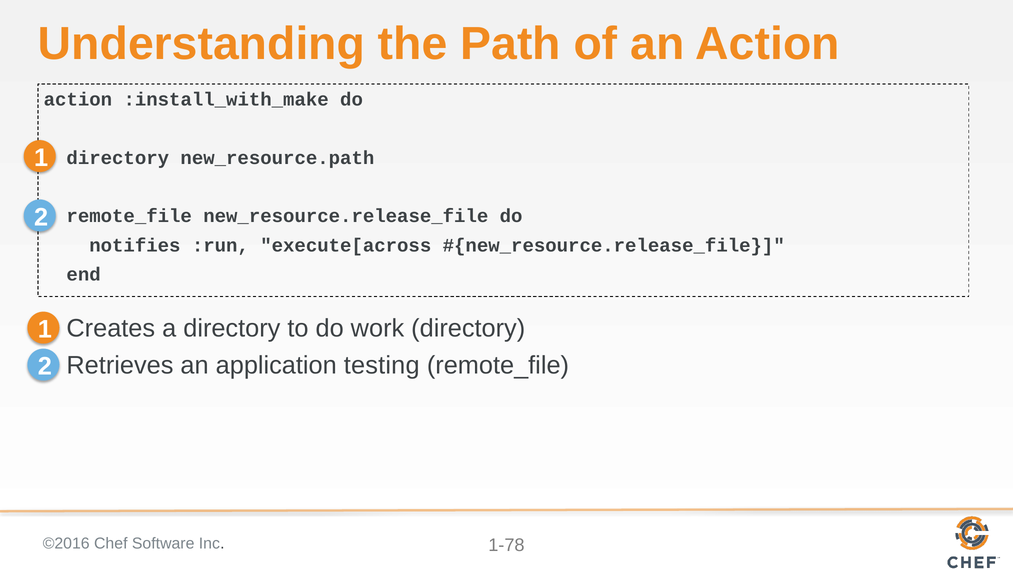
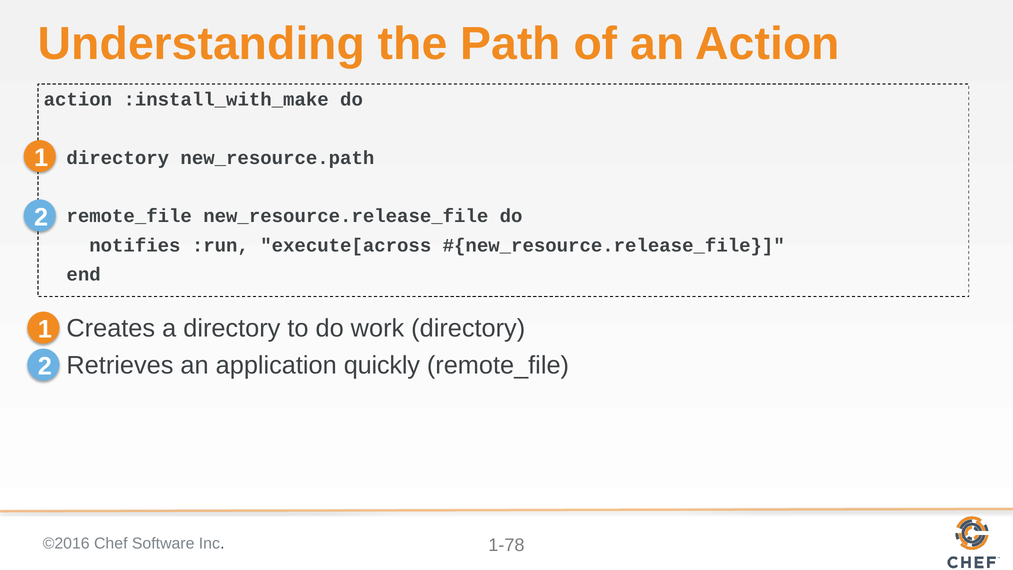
testing: testing -> quickly (382, 365)
